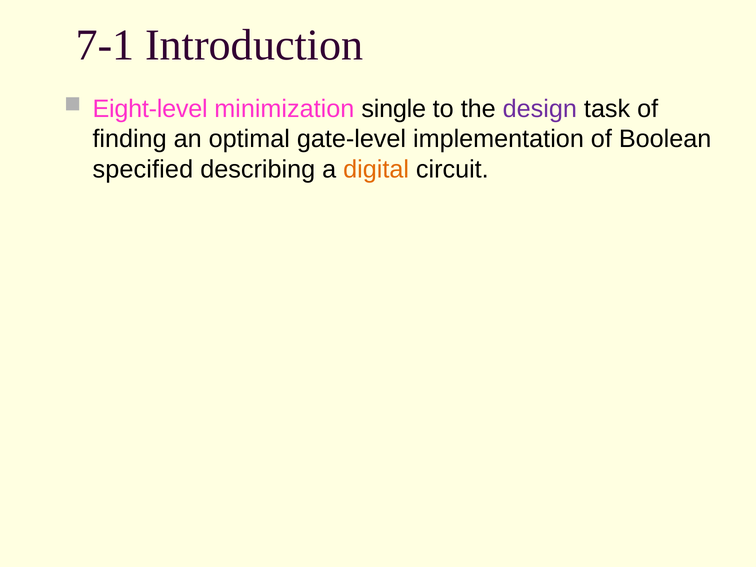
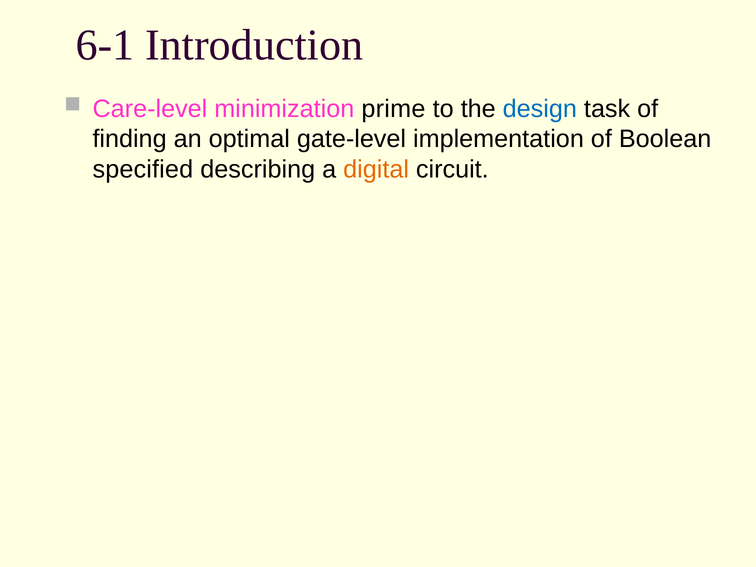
7-1: 7-1 -> 6-1 (105, 45)
Eight-level: Eight-level -> Care-level (150, 109)
single: single -> prime (393, 109)
design colour: purple -> blue (540, 109)
